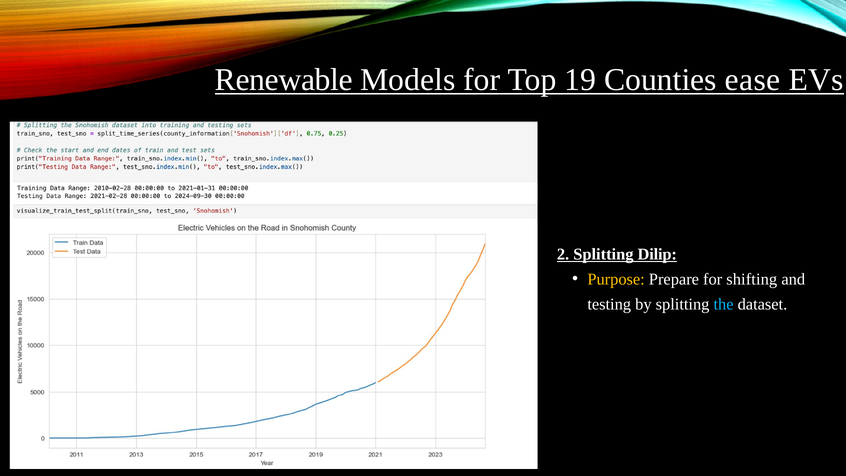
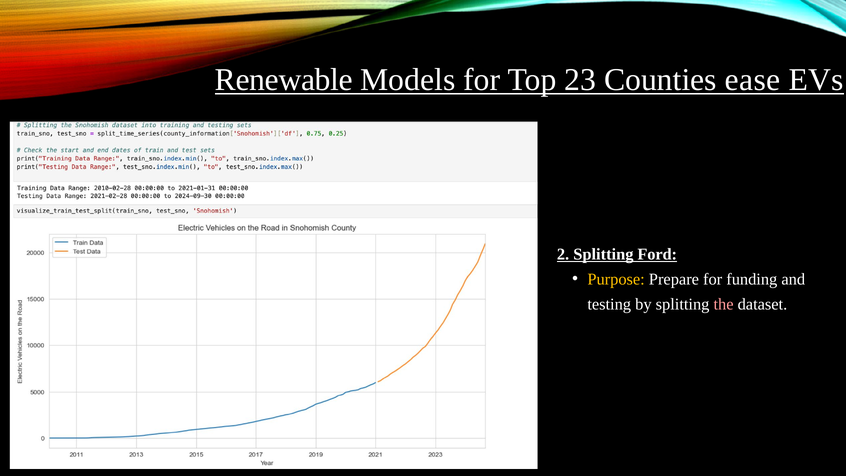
19: 19 -> 23 (580, 80)
Dilip: Dilip -> Ford (657, 254)
shifting: shifting -> funding (752, 279)
the colour: light blue -> pink (724, 304)
